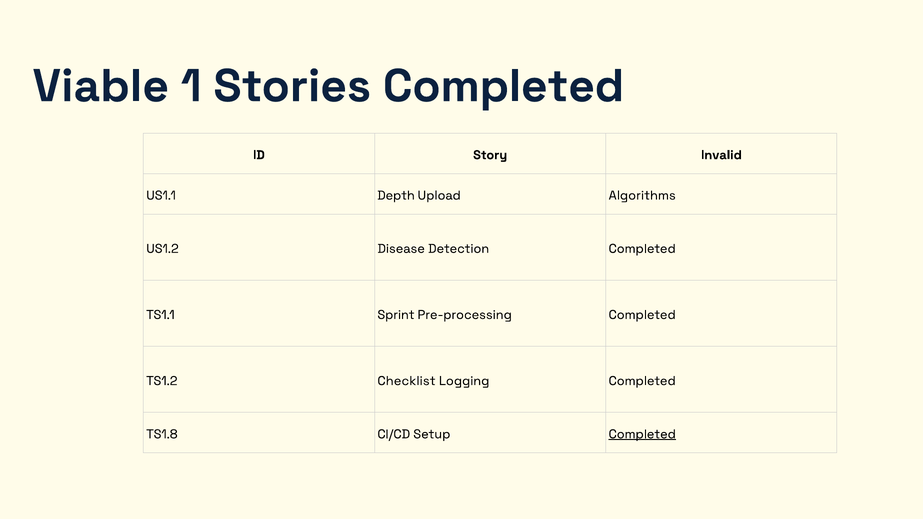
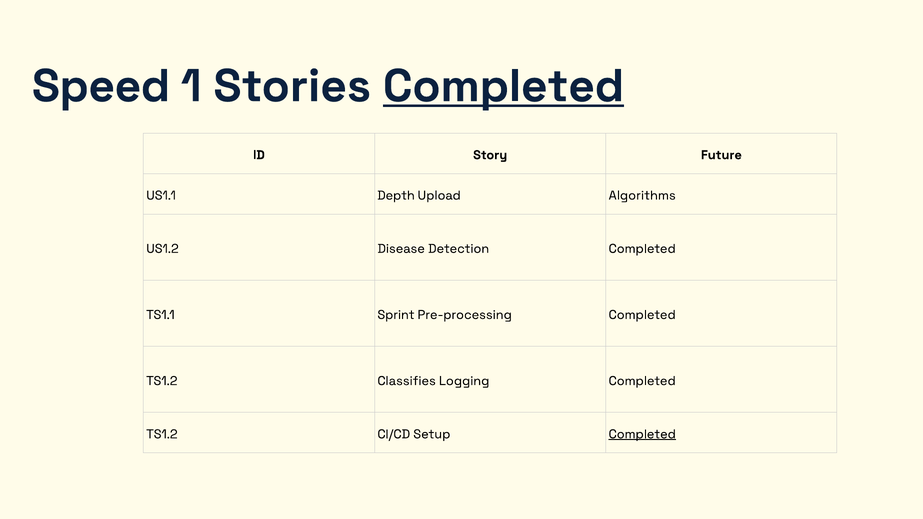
Viable: Viable -> Speed (101, 86)
Completed underline: none -> present (503, 86)
Invalid: Invalid -> Future (721, 155)
Checklist: Checklist -> Classifies (407, 381)
TS1.8: TS1.8 -> TS1.2 (162, 434)
